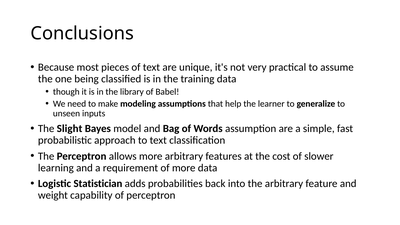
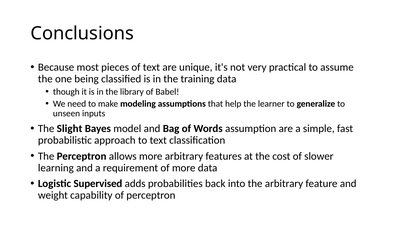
Statistician: Statistician -> Supervised (98, 184)
